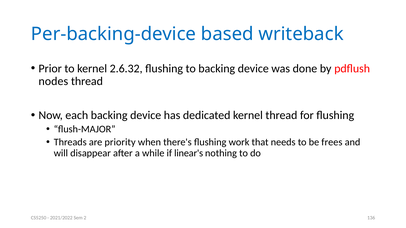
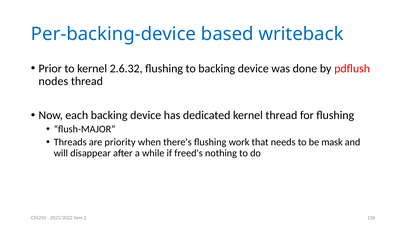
frees: frees -> mask (332, 143)
linear's: linear's -> freed's (189, 154)
